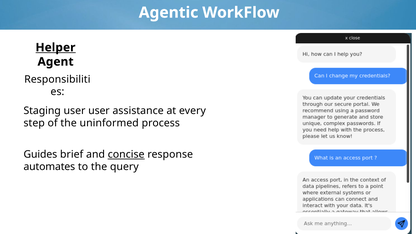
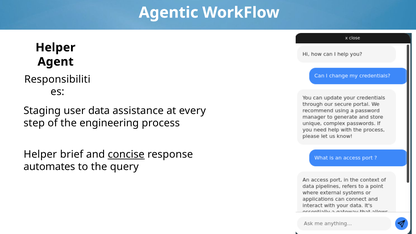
Helper underline: present -> none (55, 47)
user user: user -> data (99, 111)
uninformed: uninformed -> engineering (109, 123)
Guides: Guides -> Helper (40, 154)
